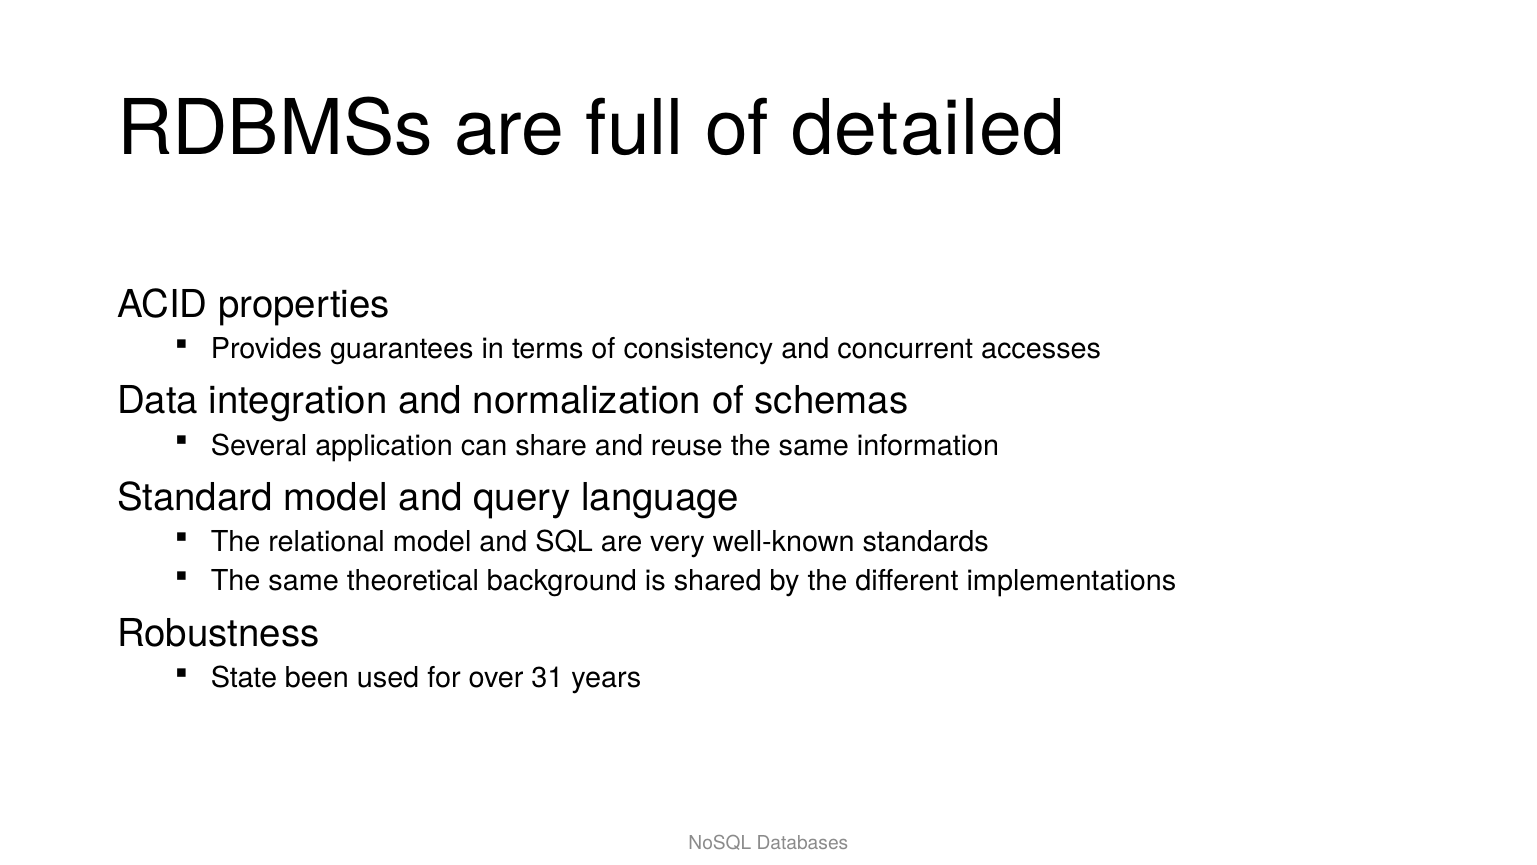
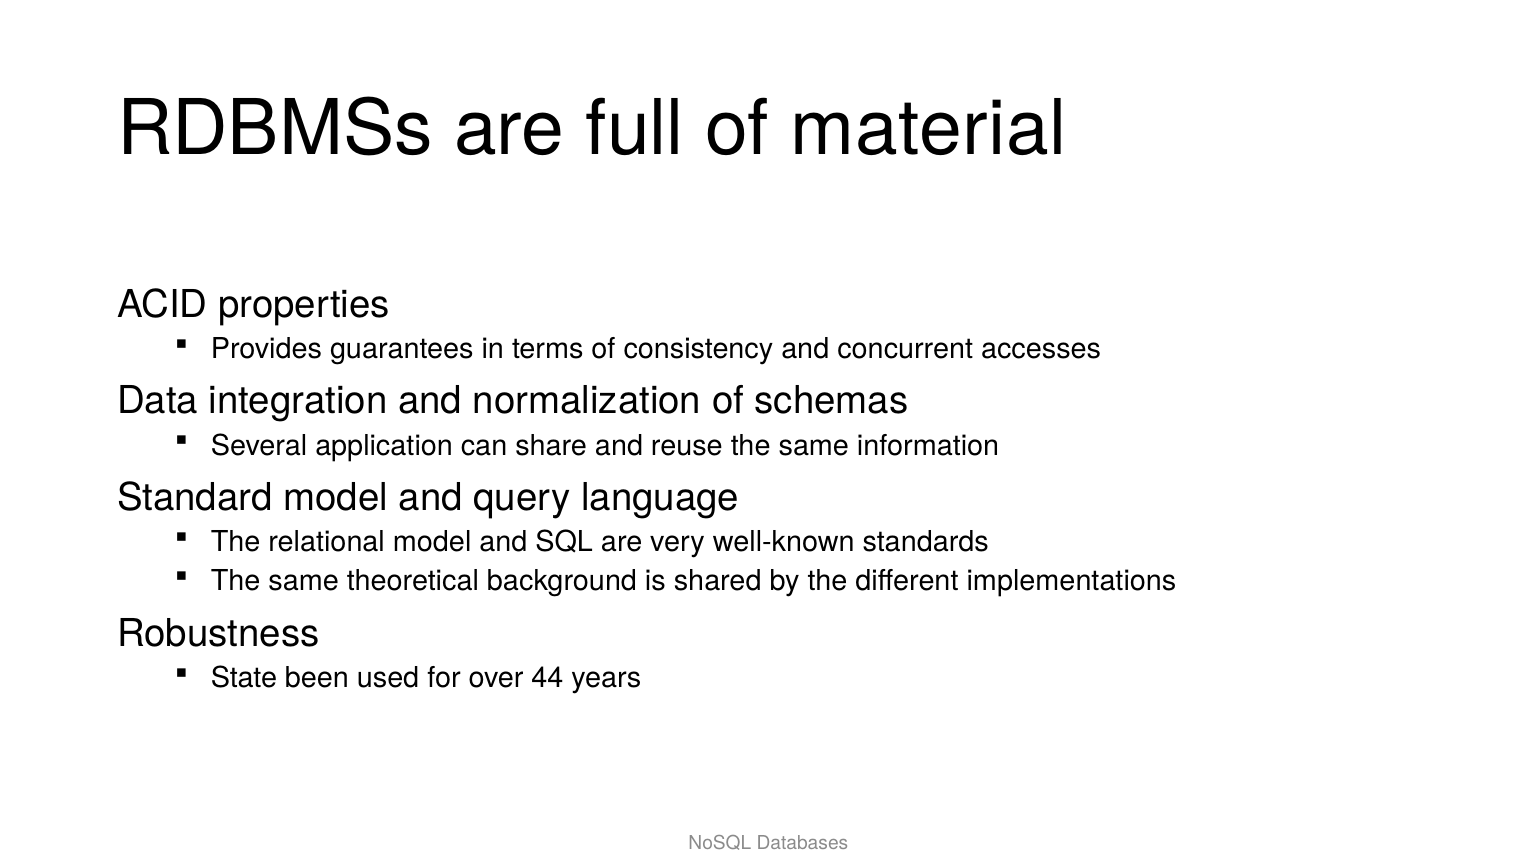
detailed: detailed -> material (928, 129)
31: 31 -> 44 (547, 678)
